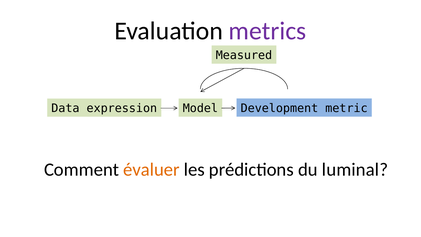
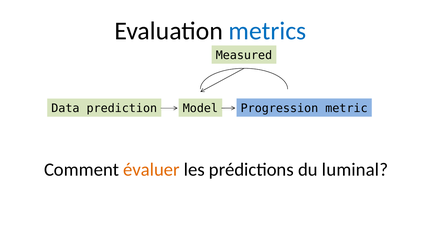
metrics colour: purple -> blue (267, 31)
expression: expression -> prediction (122, 108)
Development: Development -> Progression (279, 108)
